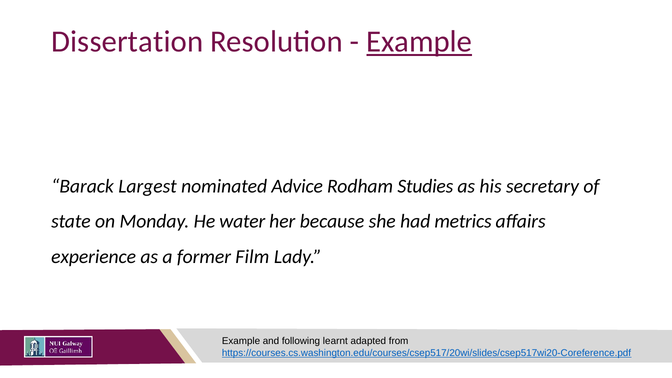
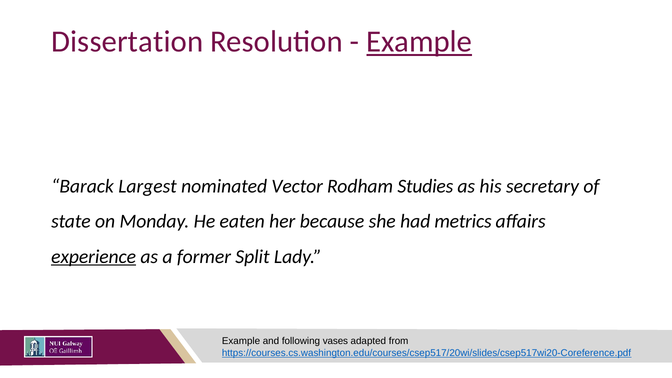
Advice: Advice -> Vector (297, 186)
water: water -> eaten (242, 221)
experience underline: none -> present (94, 257)
Film: Film -> Split (252, 257)
learnt: learnt -> vases (335, 341)
